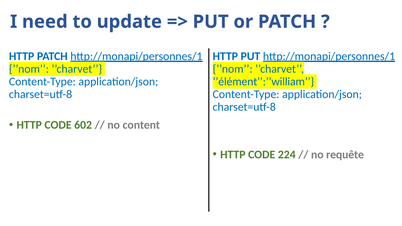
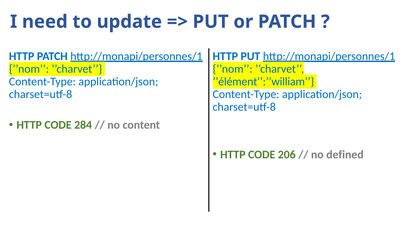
602: 602 -> 284 (83, 125)
224: 224 -> 206 (287, 155)
requête: requête -> defined (345, 155)
